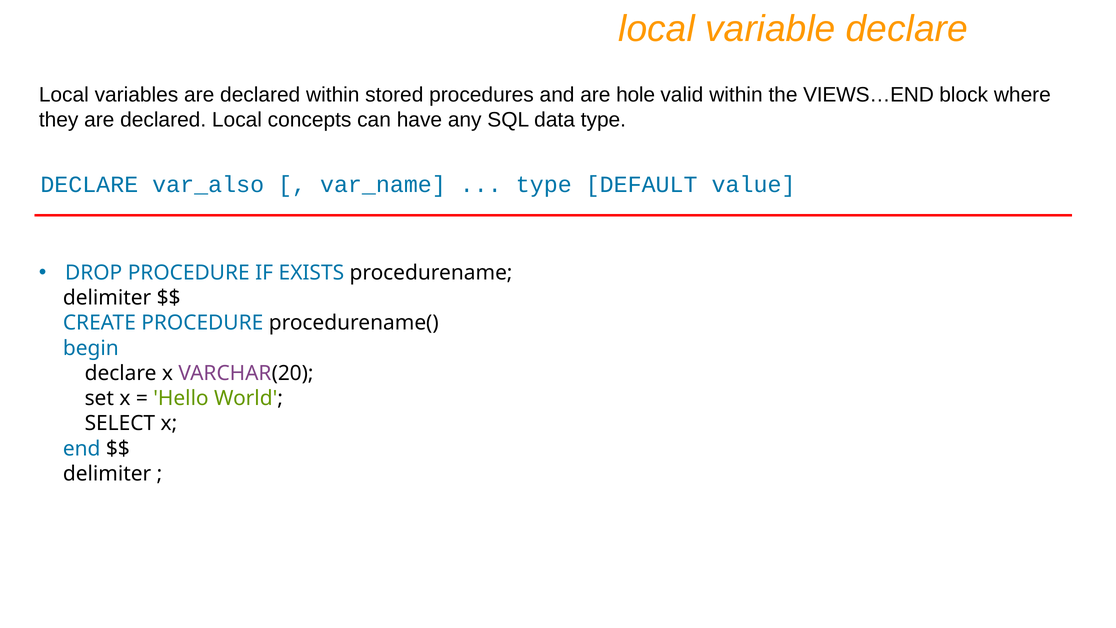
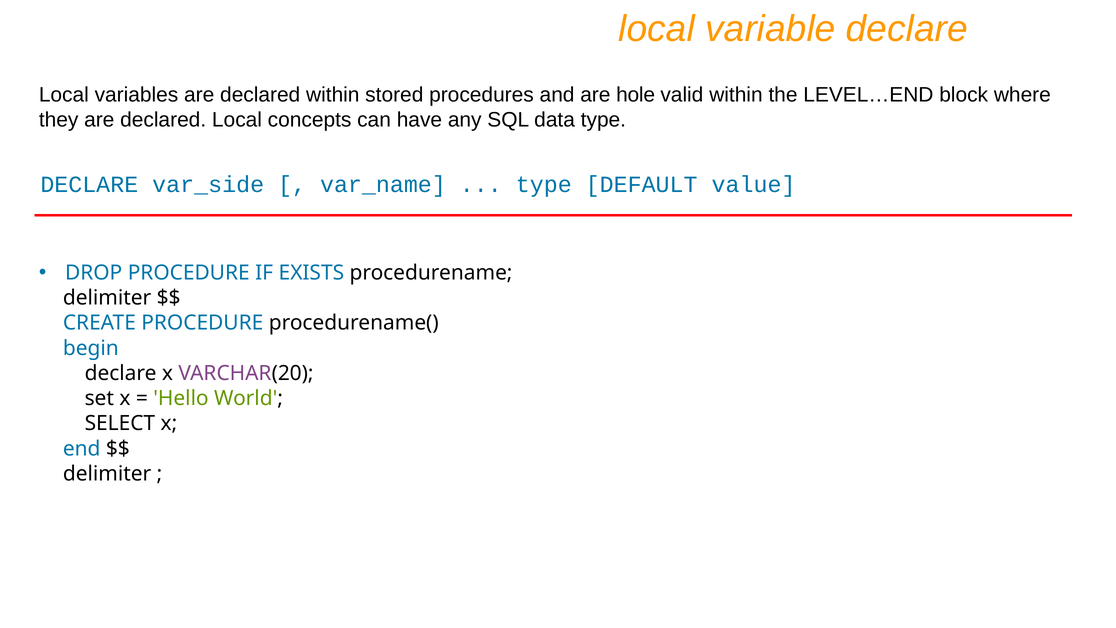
VIEWS…END: VIEWS…END -> LEVEL…END (868, 95)
var_also: var_also -> var_side (208, 184)
